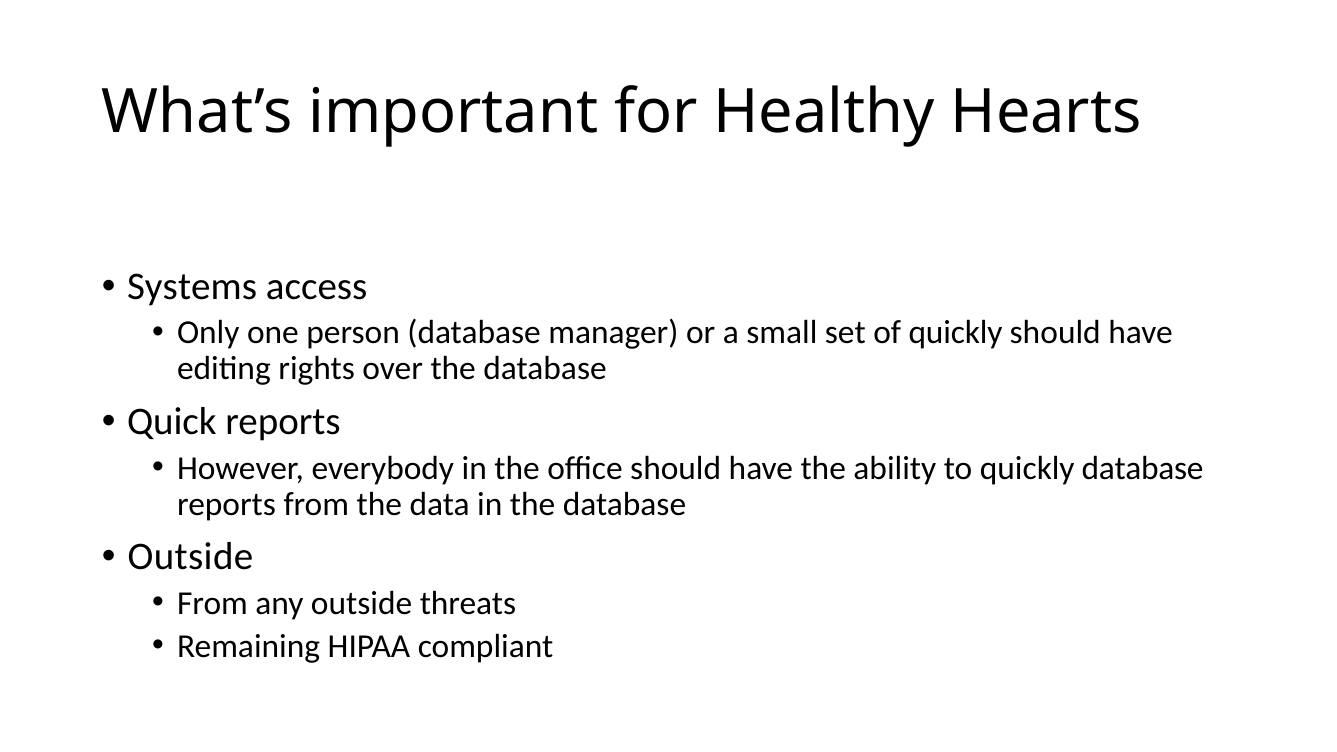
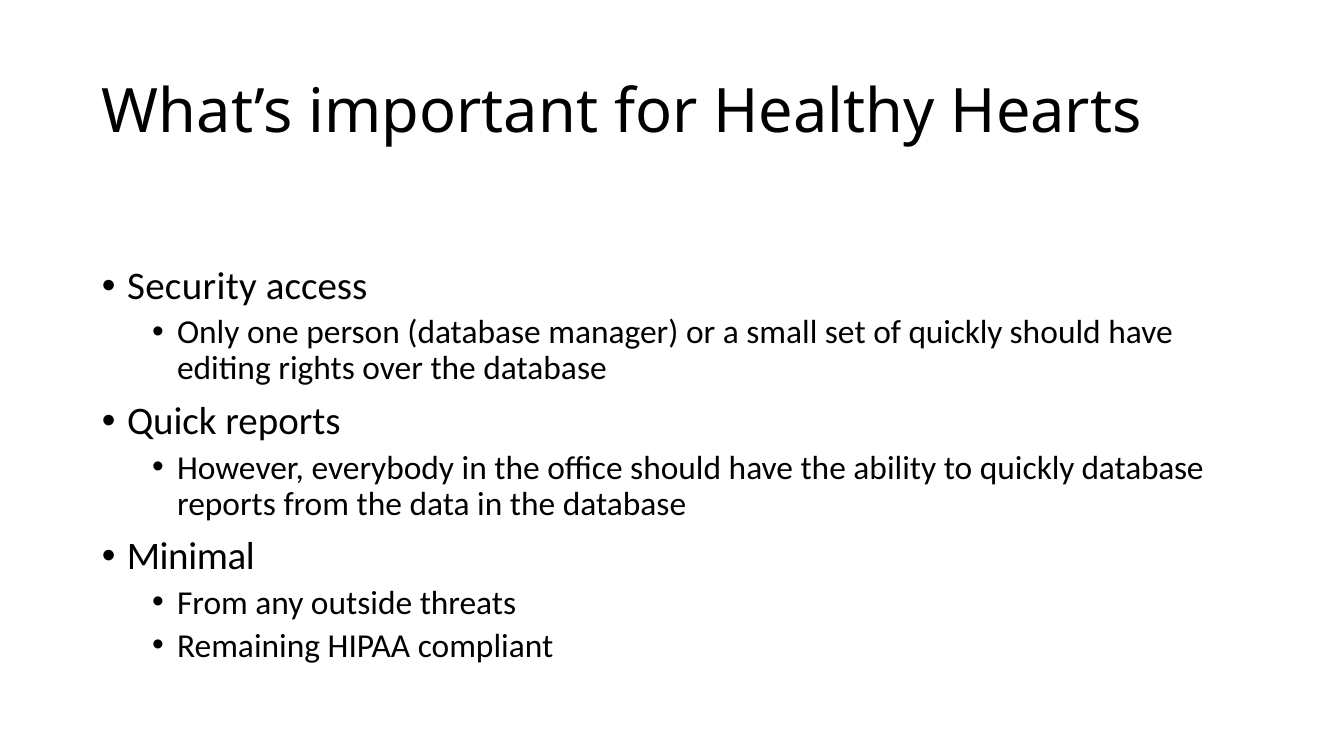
Systems: Systems -> Security (192, 287)
Outside: Outside -> Minimal (191, 557)
